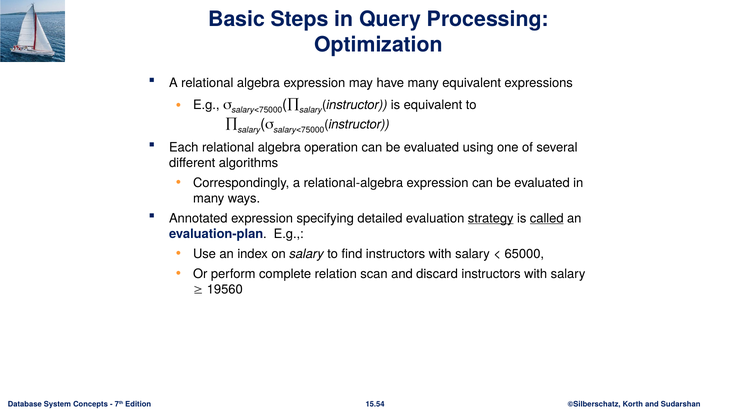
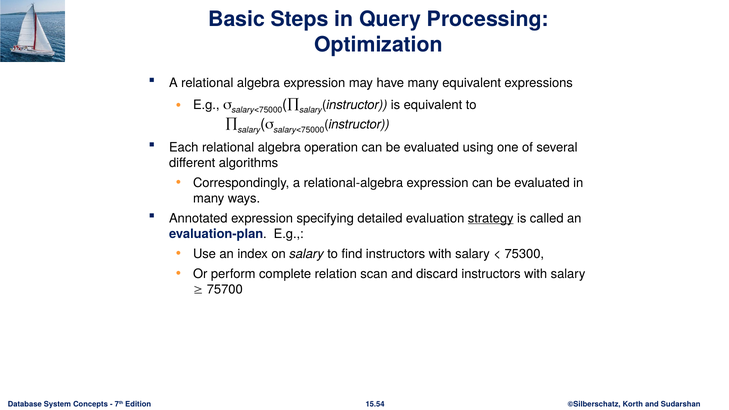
called underline: present -> none (547, 218)
65000: 65000 -> 75300 (524, 254)
19560: 19560 -> 75700 (225, 289)
